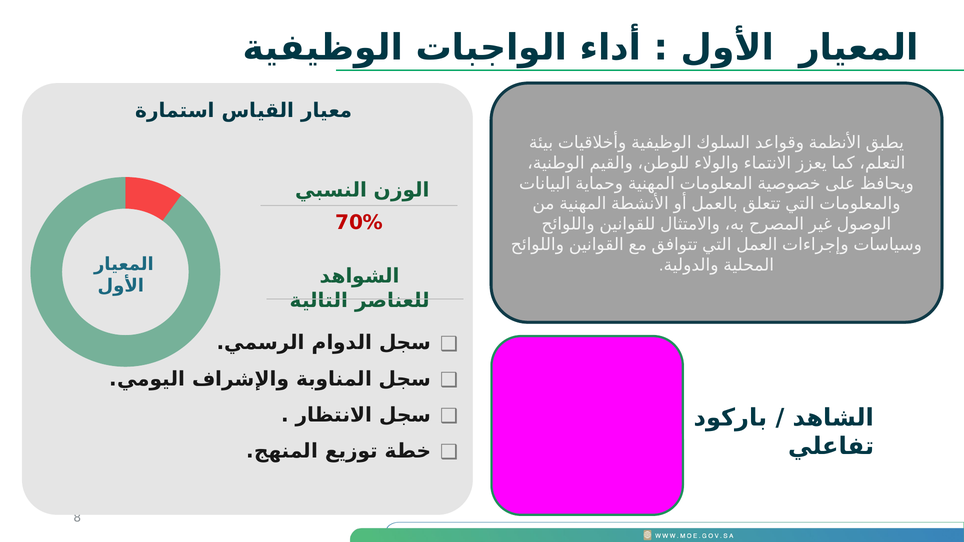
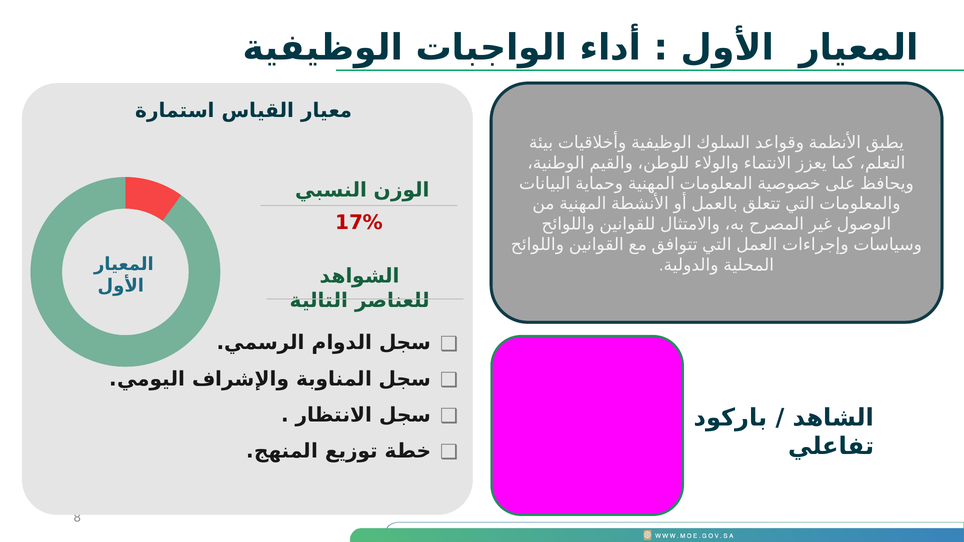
70%: 70% -> 17% (359, 223)
